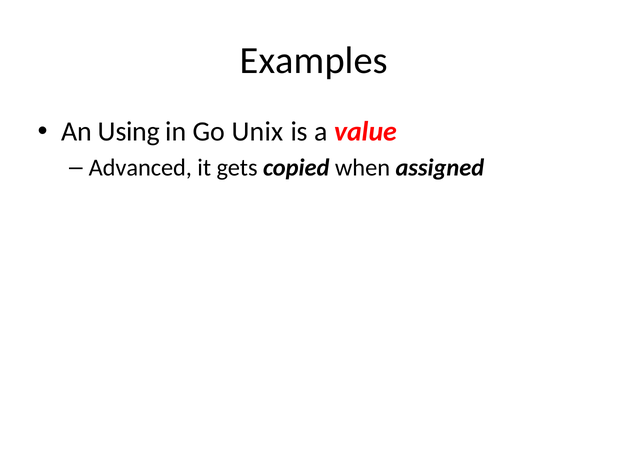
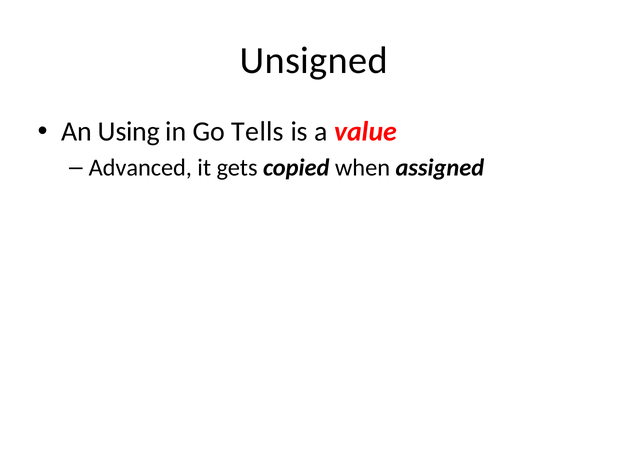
Examples: Examples -> Unsigned (314, 61)
Unix: Unix -> Tells (258, 132)
